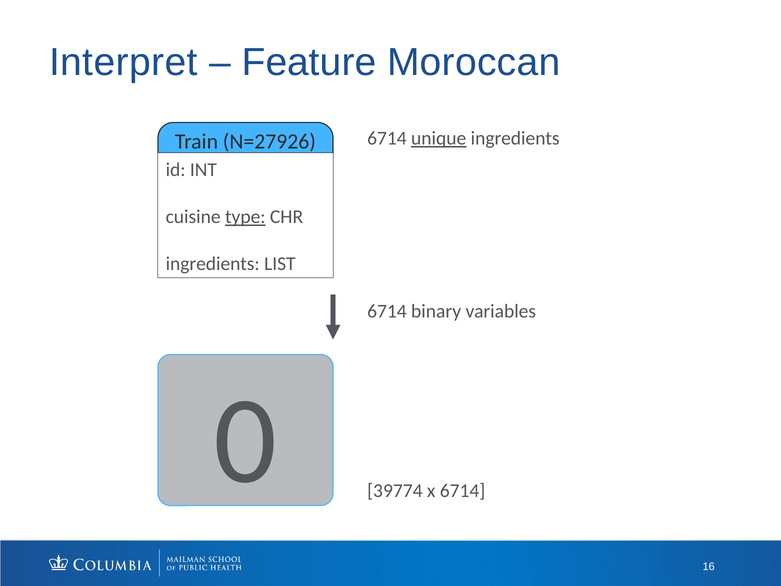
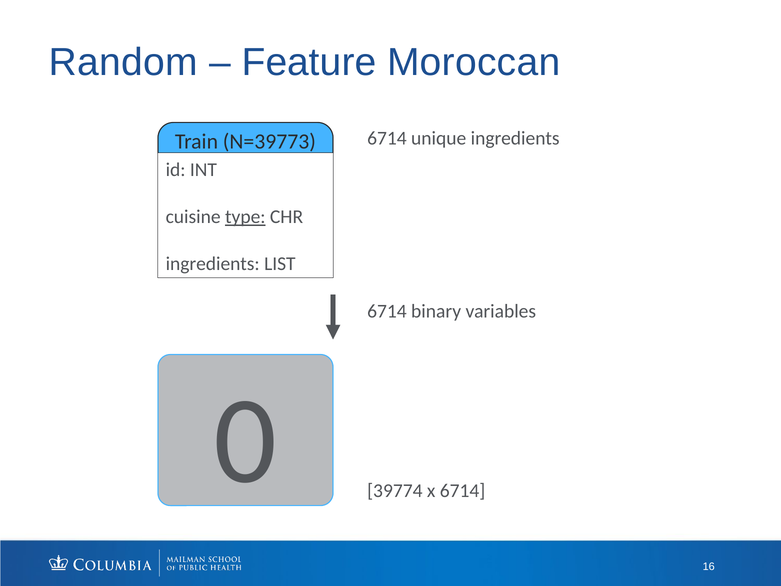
Interpret: Interpret -> Random (123, 62)
unique underline: present -> none (439, 138)
N=27926: N=27926 -> N=39773 (269, 141)
